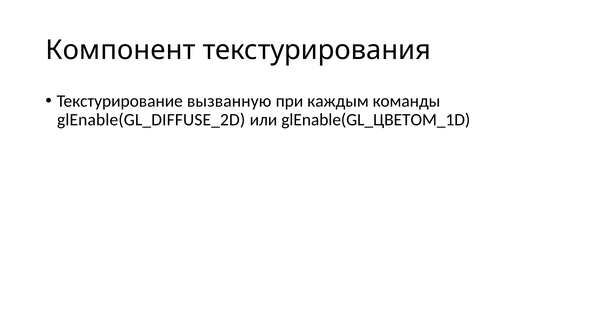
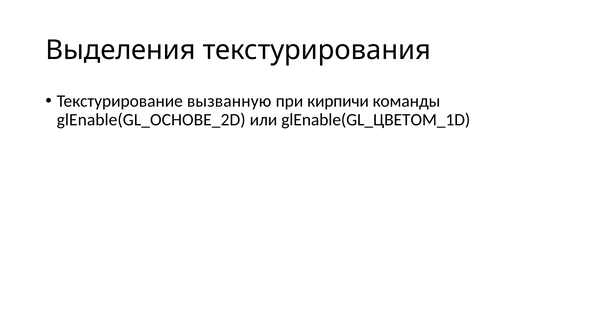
Компонент: Компонент -> Выделения (121, 50)
каждым: каждым -> кирпичи (338, 101)
glEnable(GL_DIFFUSE_2D: glEnable(GL_DIFFUSE_2D -> glEnable(GL_ОСНОВЕ_2D (151, 120)
